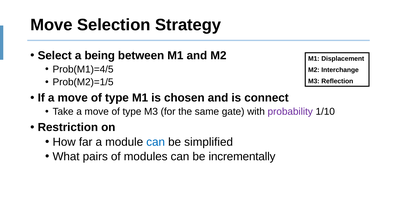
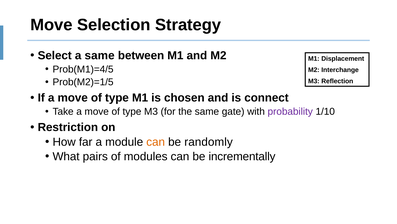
a being: being -> same (100, 55)
can colour: blue -> orange (156, 142)
simplified: simplified -> randomly (209, 142)
